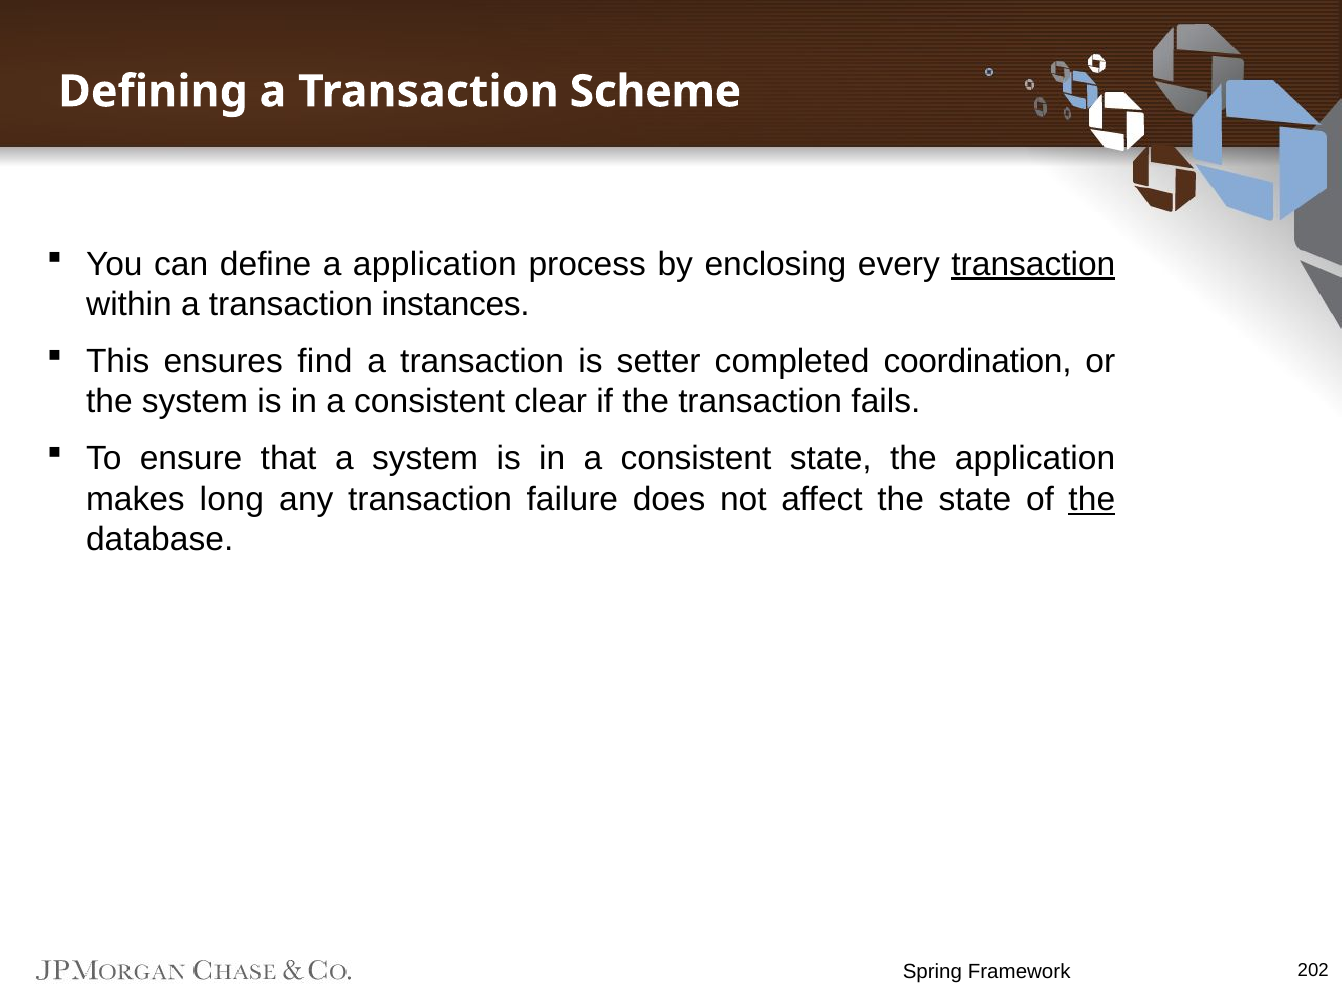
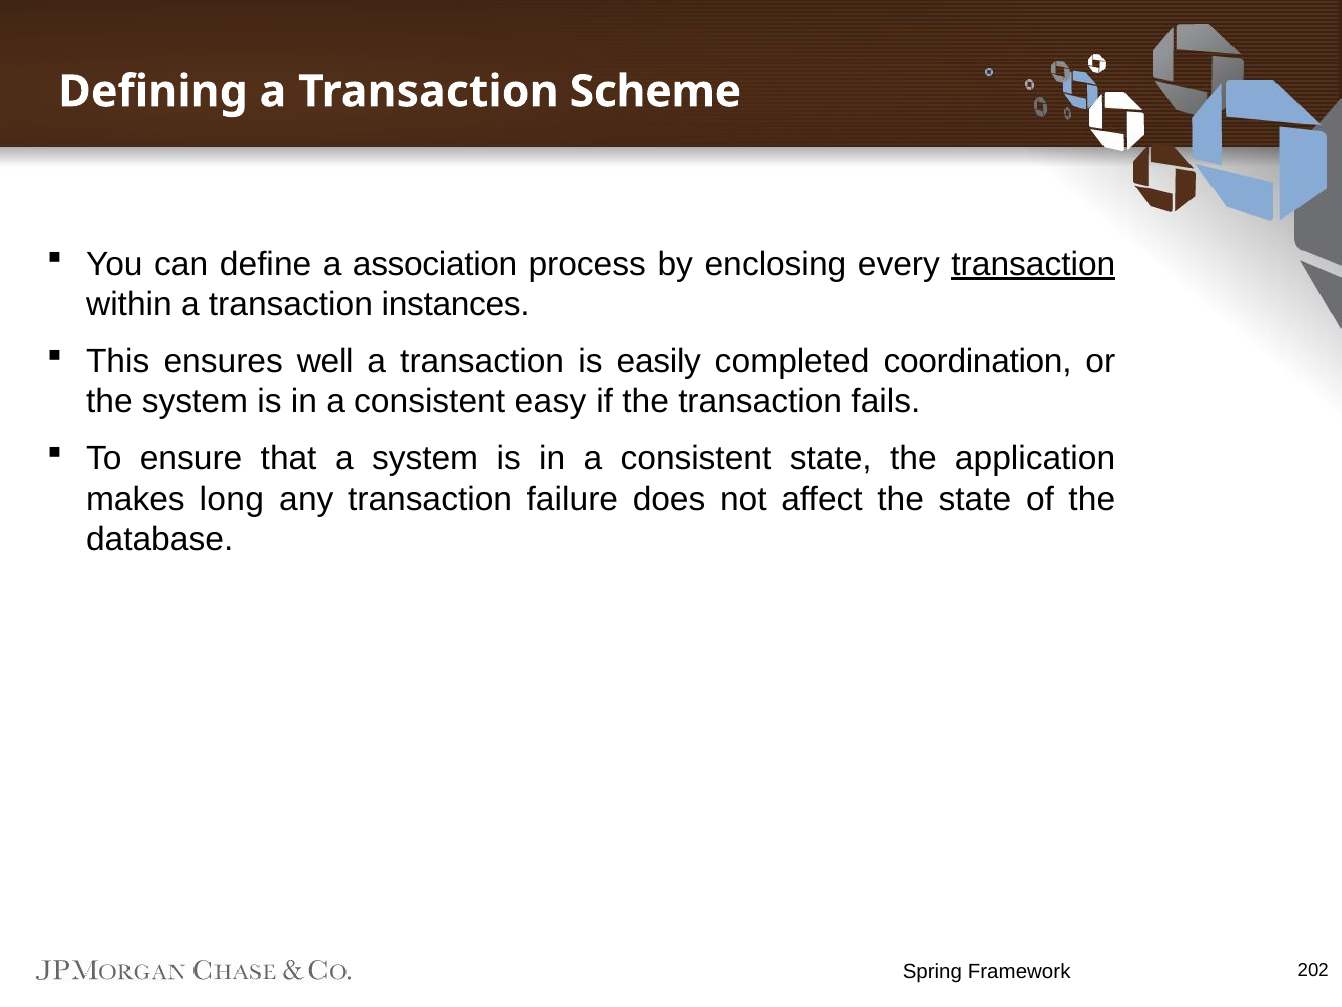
a application: application -> association (435, 264)
find: find -> well (325, 361)
setter: setter -> easily (659, 361)
clear: clear -> easy (551, 402)
the underline: present -> none (1092, 499)
